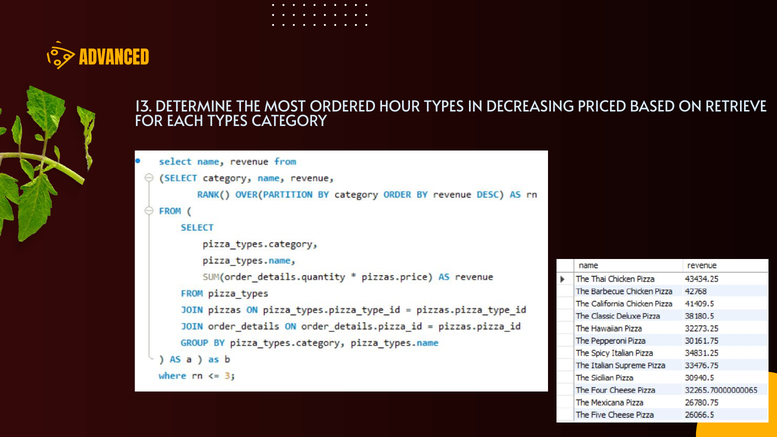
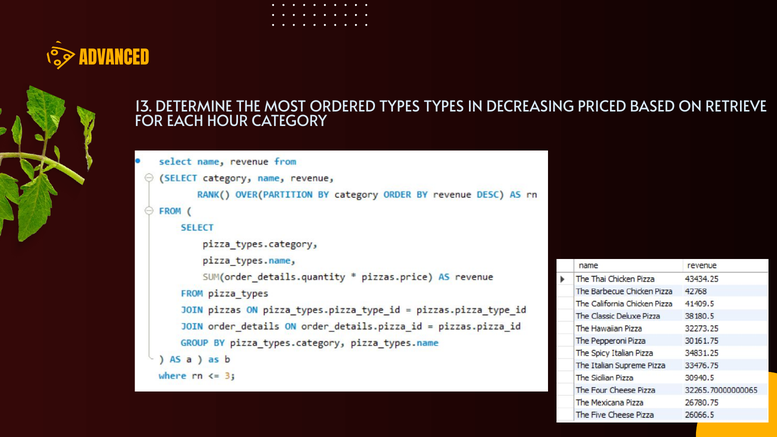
ORDERED HOUR: HOUR -> TYPES (400, 107)
EACH TYPES: TYPES -> HOUR (228, 121)
